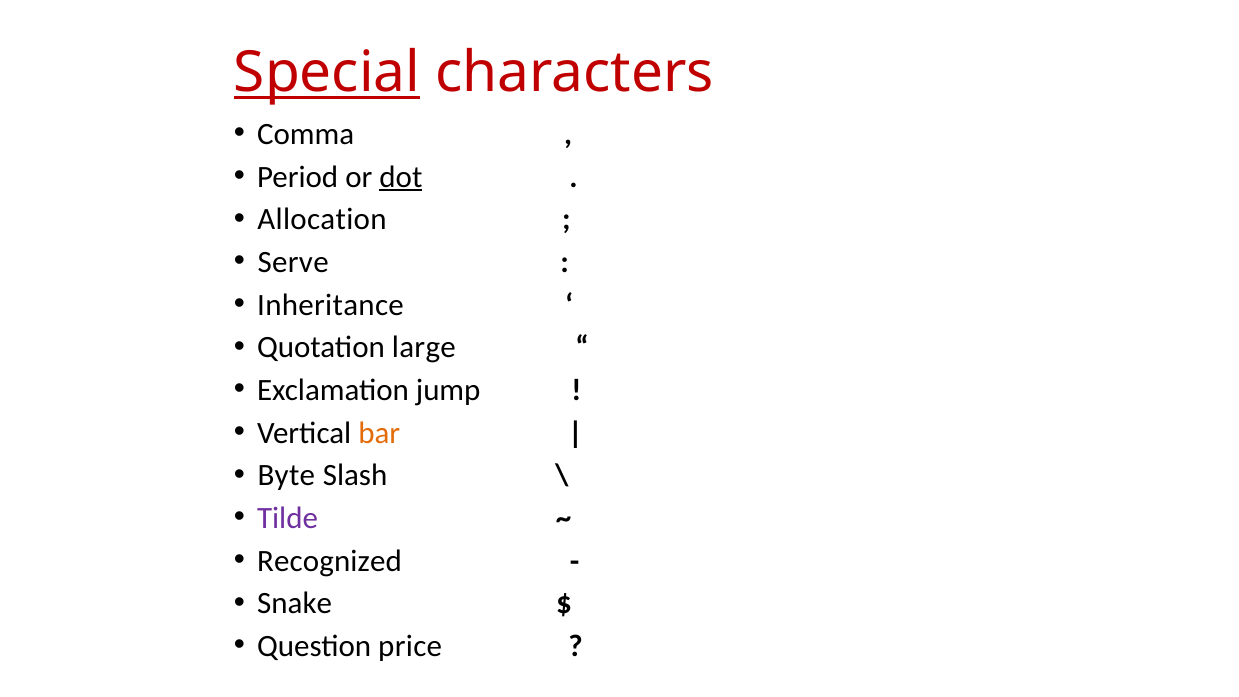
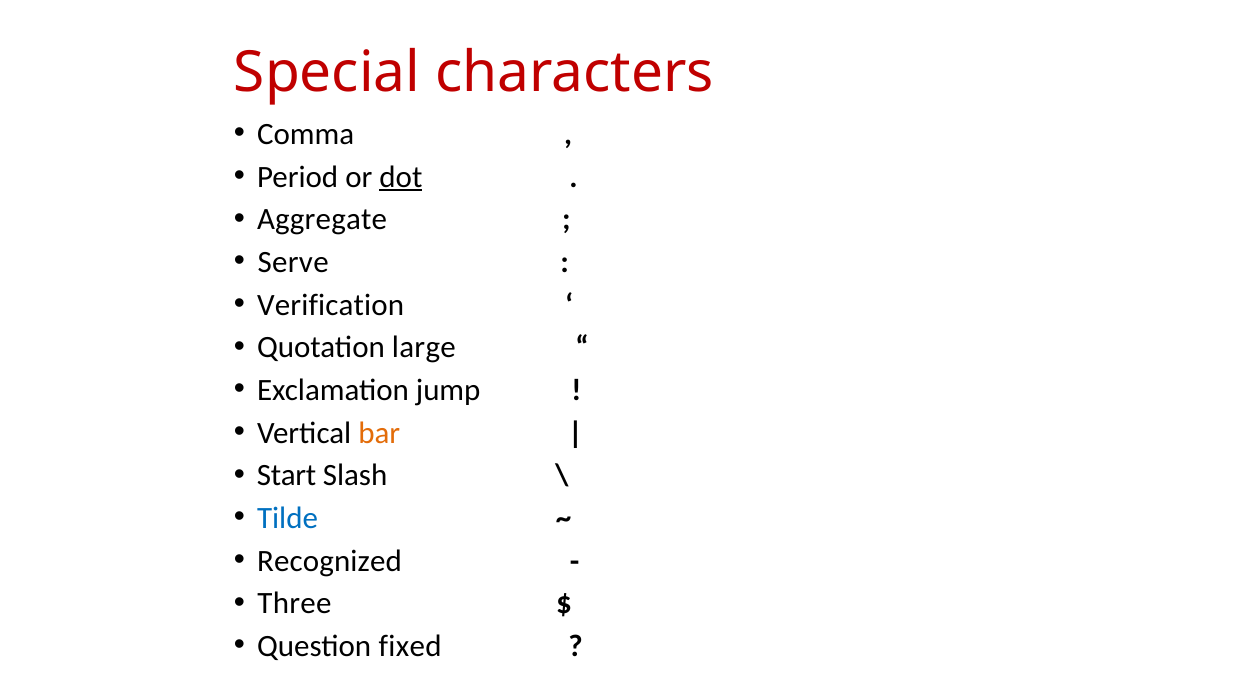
Special underline: present -> none (327, 73)
Allocation: Allocation -> Aggregate (322, 220)
Inheritance: Inheritance -> Verification (331, 305)
Byte: Byte -> Start (287, 476)
Tilde colour: purple -> blue (288, 518)
Snake: Snake -> Three (294, 604)
price: price -> fixed (410, 646)
